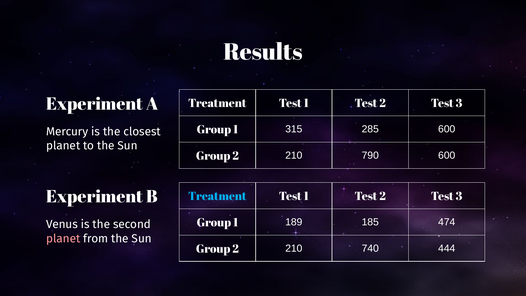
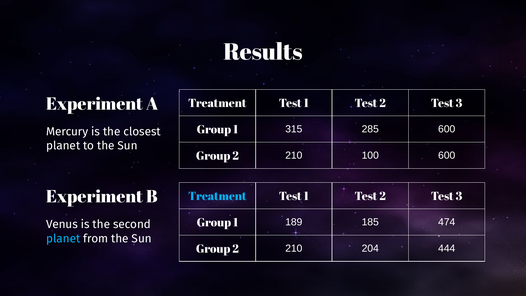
790: 790 -> 100 (370, 155)
planet colour: pink -> light blue (63, 238)
740: 740 -> 204 (370, 248)
